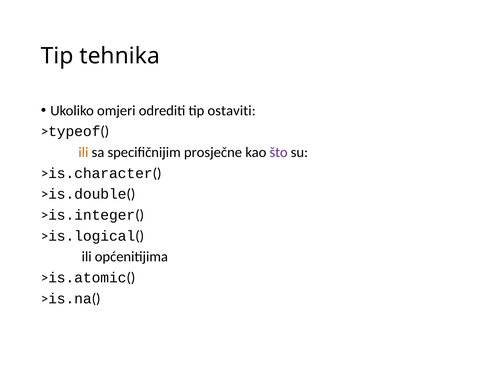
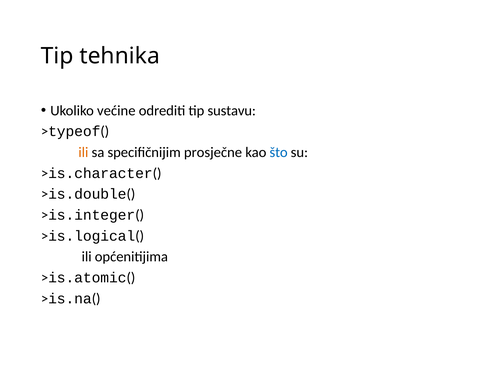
omjeri: omjeri -> većine (116, 111)
ostaviti: ostaviti -> sustavu (232, 111)
što colour: purple -> blue (279, 153)
